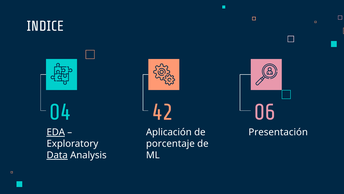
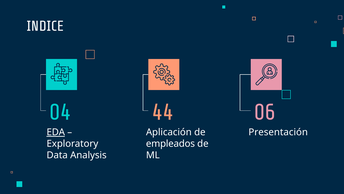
42: 42 -> 44 (163, 112)
porcentaje: porcentaje -> empleados (170, 143)
Data underline: present -> none (57, 155)
